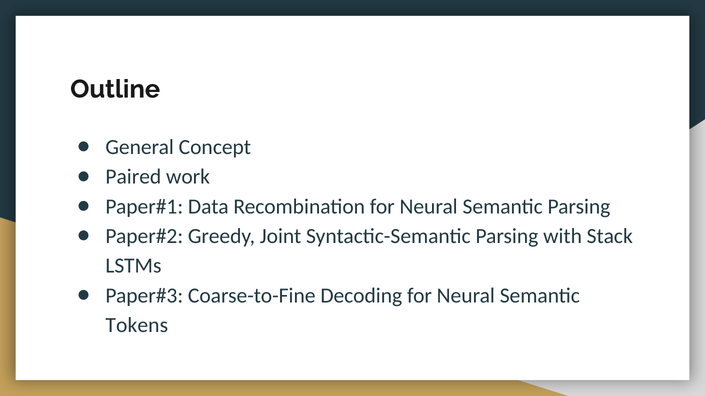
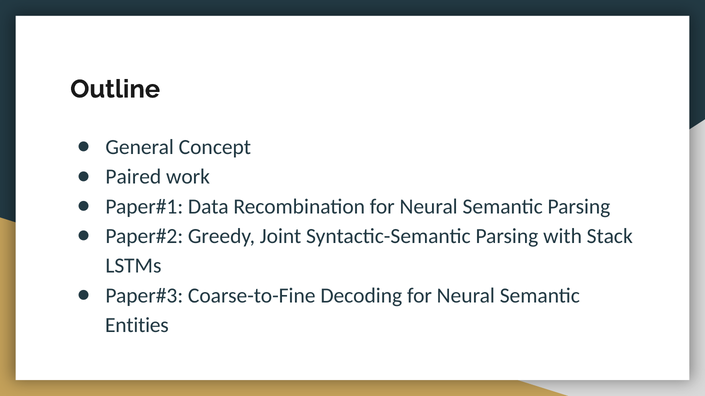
Tokens: Tokens -> Entities (137, 326)
